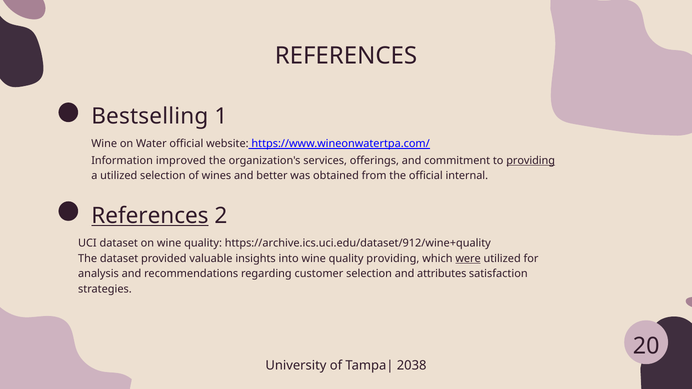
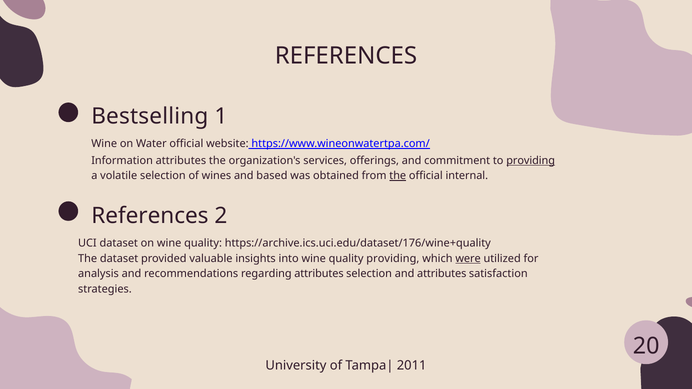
Information improved: improved -> attributes (181, 161)
a utilized: utilized -> volatile (119, 176)
better: better -> based (272, 176)
the underline: none -> present (398, 176)
References underline: present -> none (150, 216)
https://archive.ics.uci.edu/dataset/912/wine+quality: https://archive.ics.uci.edu/dataset/912/wine+quality -> https://archive.ics.uci.edu/dataset/176/wine+quality (358, 243)
regarding customer: customer -> attributes (319, 274)
2038: 2038 -> 2011 (412, 366)
